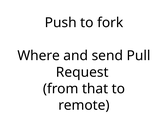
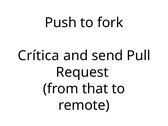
Where: Where -> Crítica (39, 56)
